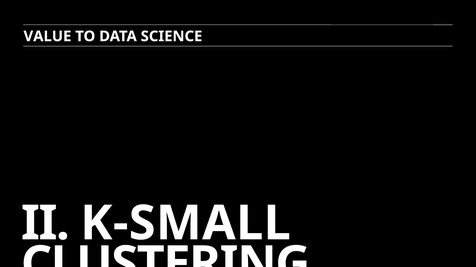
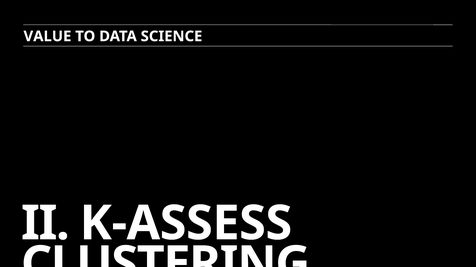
K-SMALL: K-SMALL -> K-ASSESS (186, 224)
